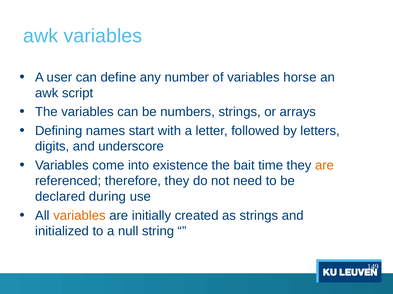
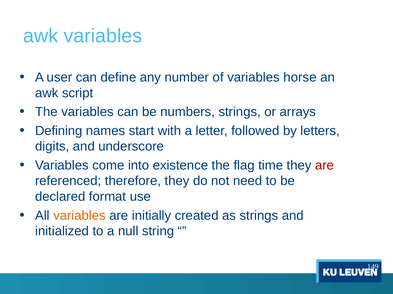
bait: bait -> flag (244, 166)
are colour: orange -> red (325, 166)
during: during -> format (108, 197)
